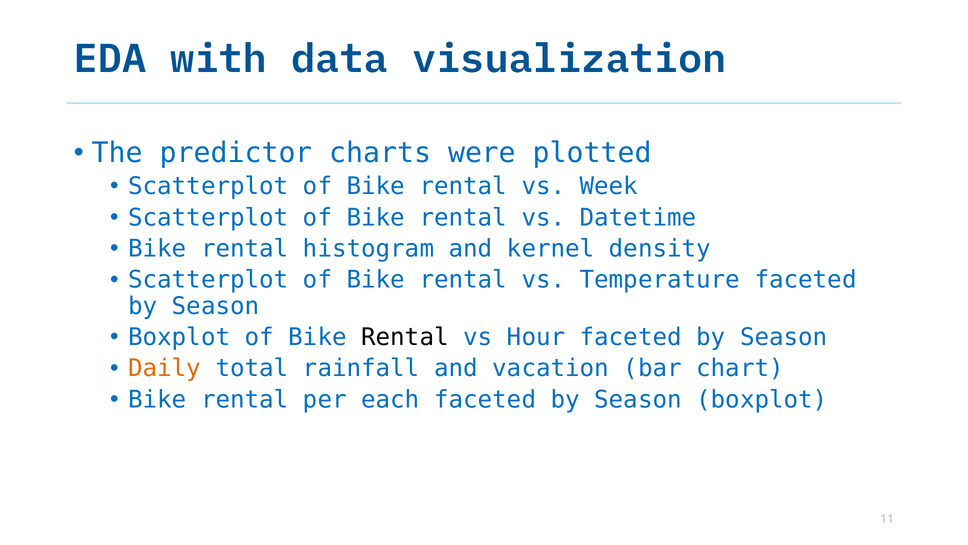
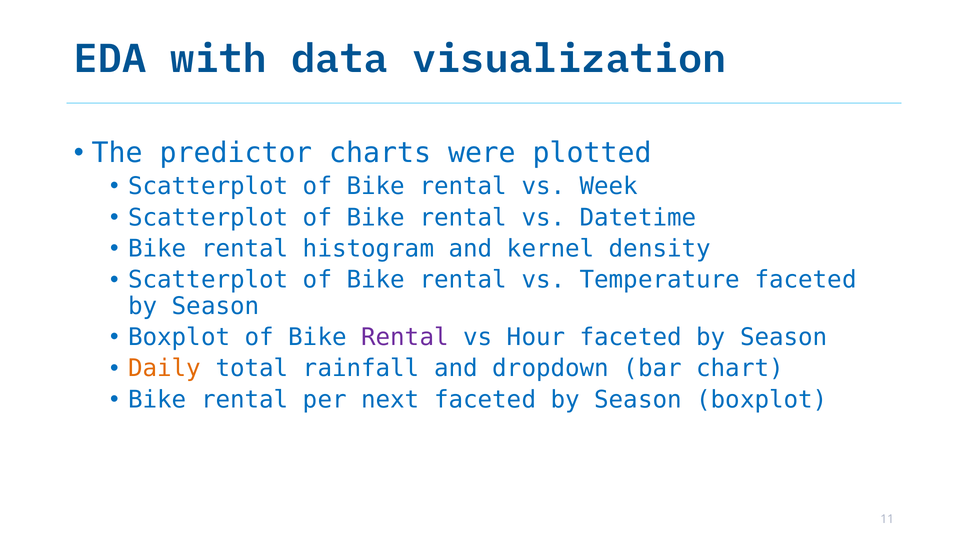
Rental colour: black -> purple (405, 337)
vacation: vacation -> dropdown (551, 368)
each: each -> next (390, 399)
